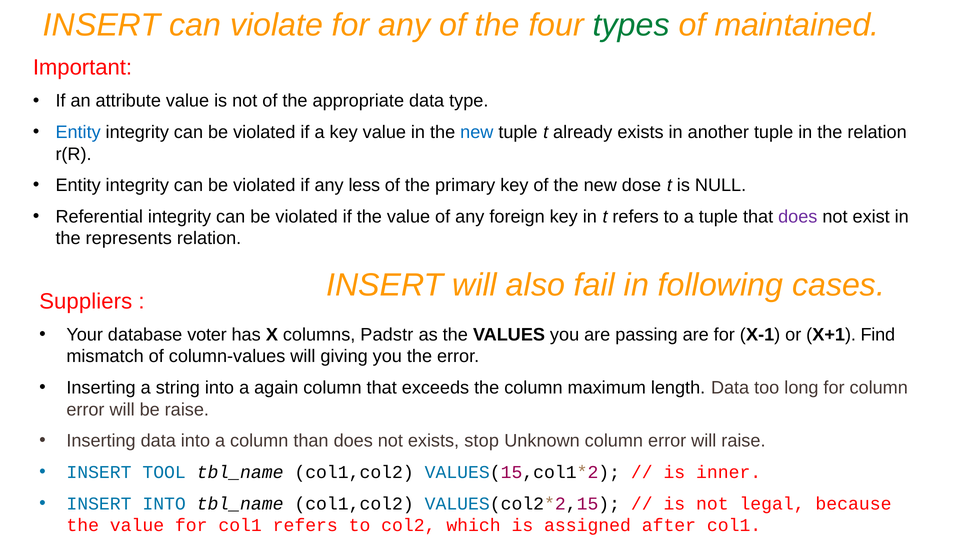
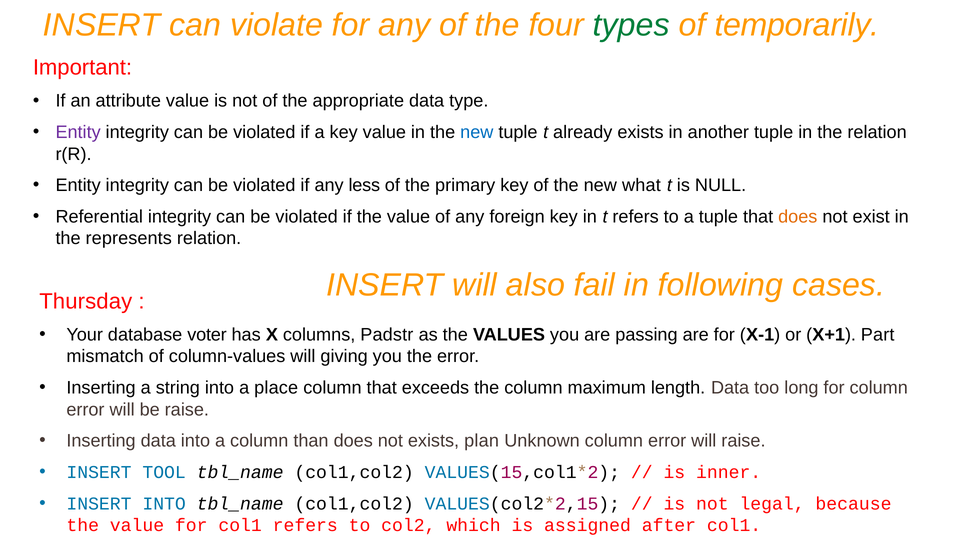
maintained: maintained -> temporarily (797, 25)
Entity colour: blue -> purple (78, 132)
dose: dose -> what (641, 185)
does colour: purple -> orange (798, 217)
Suppliers: Suppliers -> Thursday (86, 301)
Find: Find -> Part (878, 335)
again: again -> place (276, 388)
stop: stop -> plan (482, 441)
